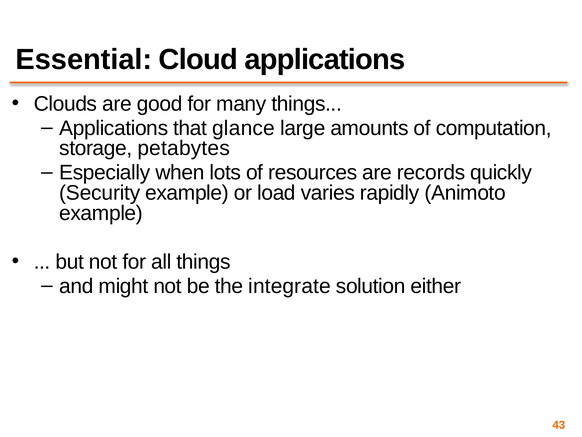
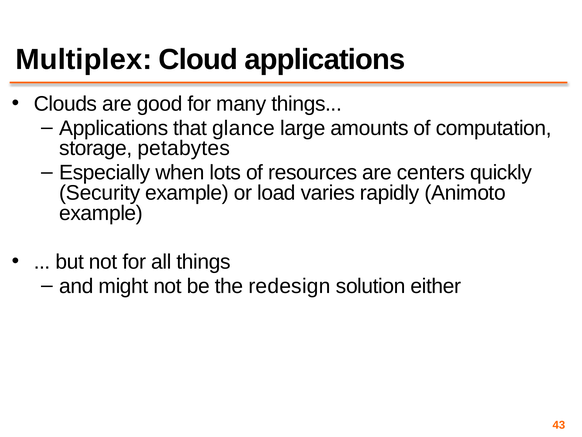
Essential: Essential -> Multiplex (84, 59)
records: records -> centers (431, 173)
integrate: integrate -> redesign (289, 286)
